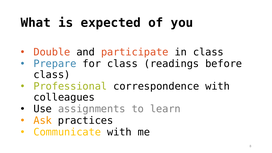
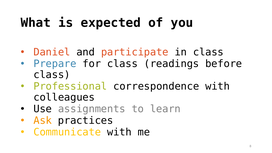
Double: Double -> Daniel (52, 52)
